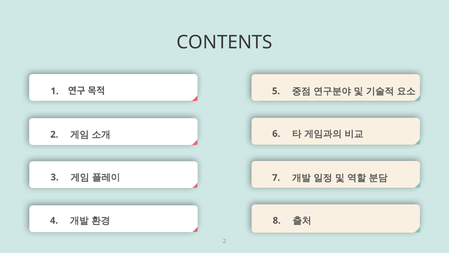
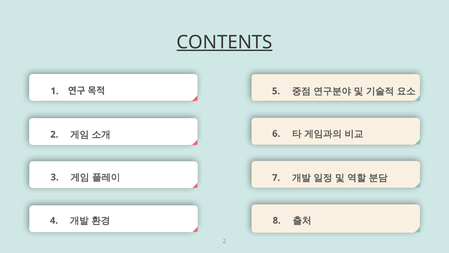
CONTENTS underline: none -> present (225, 42)
